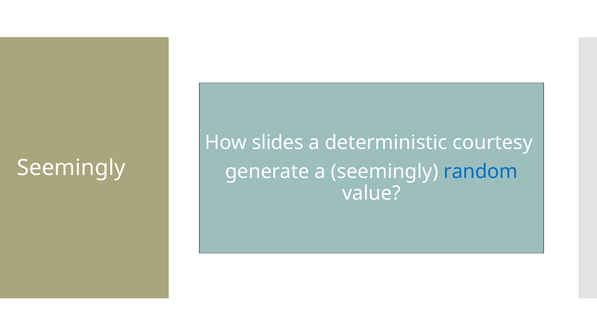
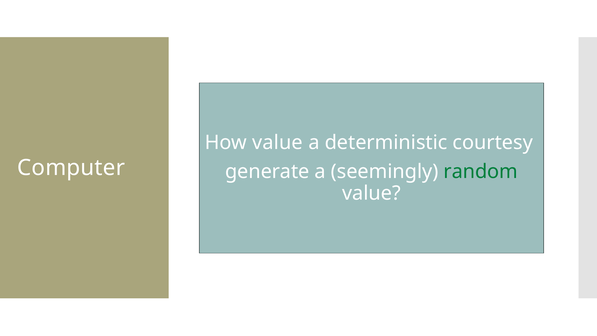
How slides: slides -> value (277, 143)
Seemingly: Seemingly -> Computer (71, 168)
random colour: blue -> green (481, 172)
